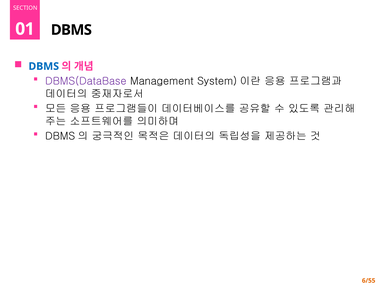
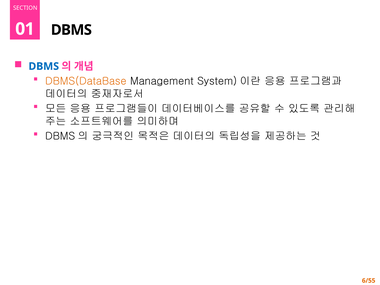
DBMS(DataBase colour: purple -> orange (86, 81)
